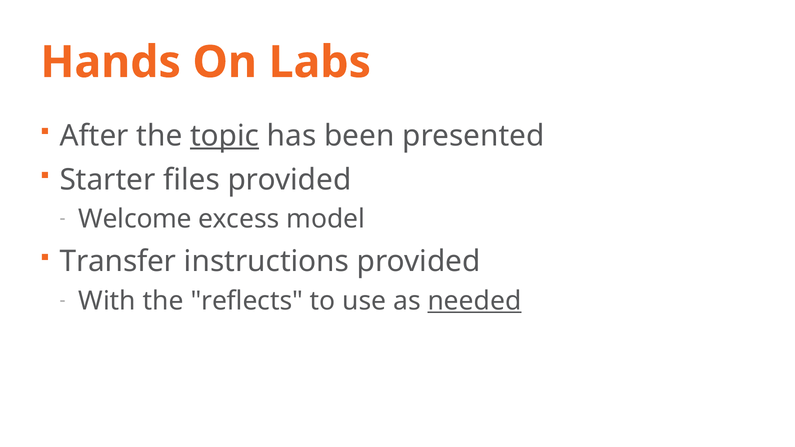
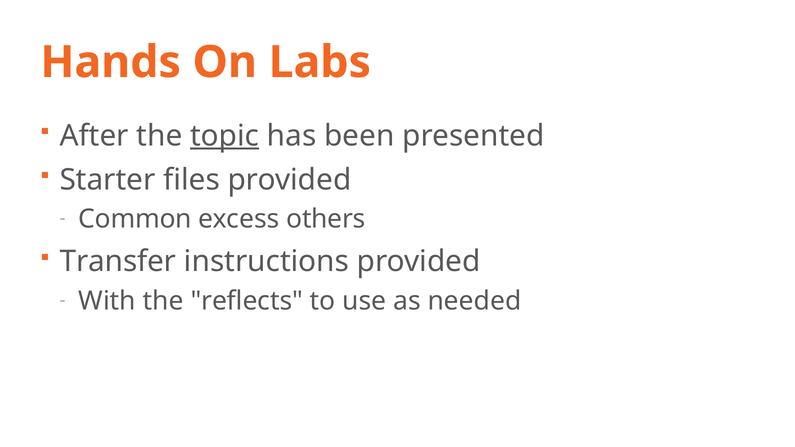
Welcome: Welcome -> Common (135, 219)
model: model -> others (326, 219)
needed underline: present -> none (475, 301)
